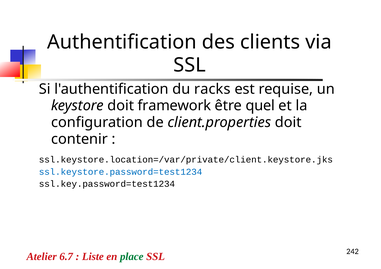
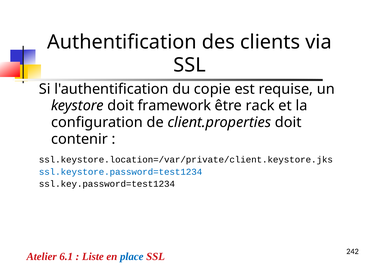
racks: racks -> copie (212, 89)
quel: quel -> rack (260, 106)
6.7: 6.7 -> 6.1 (66, 257)
place colour: green -> blue (132, 257)
